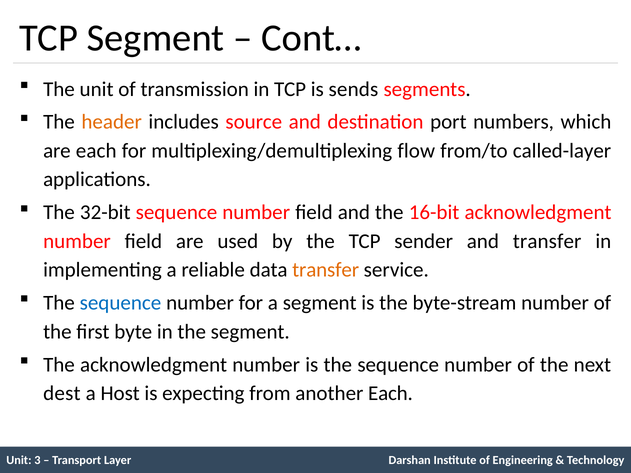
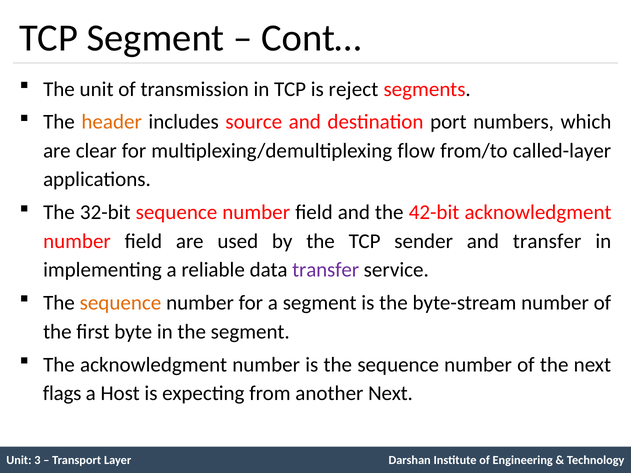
sends: sends -> reject (353, 89)
are each: each -> clear (96, 151)
16-bit: 16-bit -> 42-bit (434, 213)
transfer colour: orange -> purple (326, 270)
sequence colour: blue -> orange (120, 303)
dest: dest -> flags (62, 394)
another Each: Each -> Next (390, 394)
